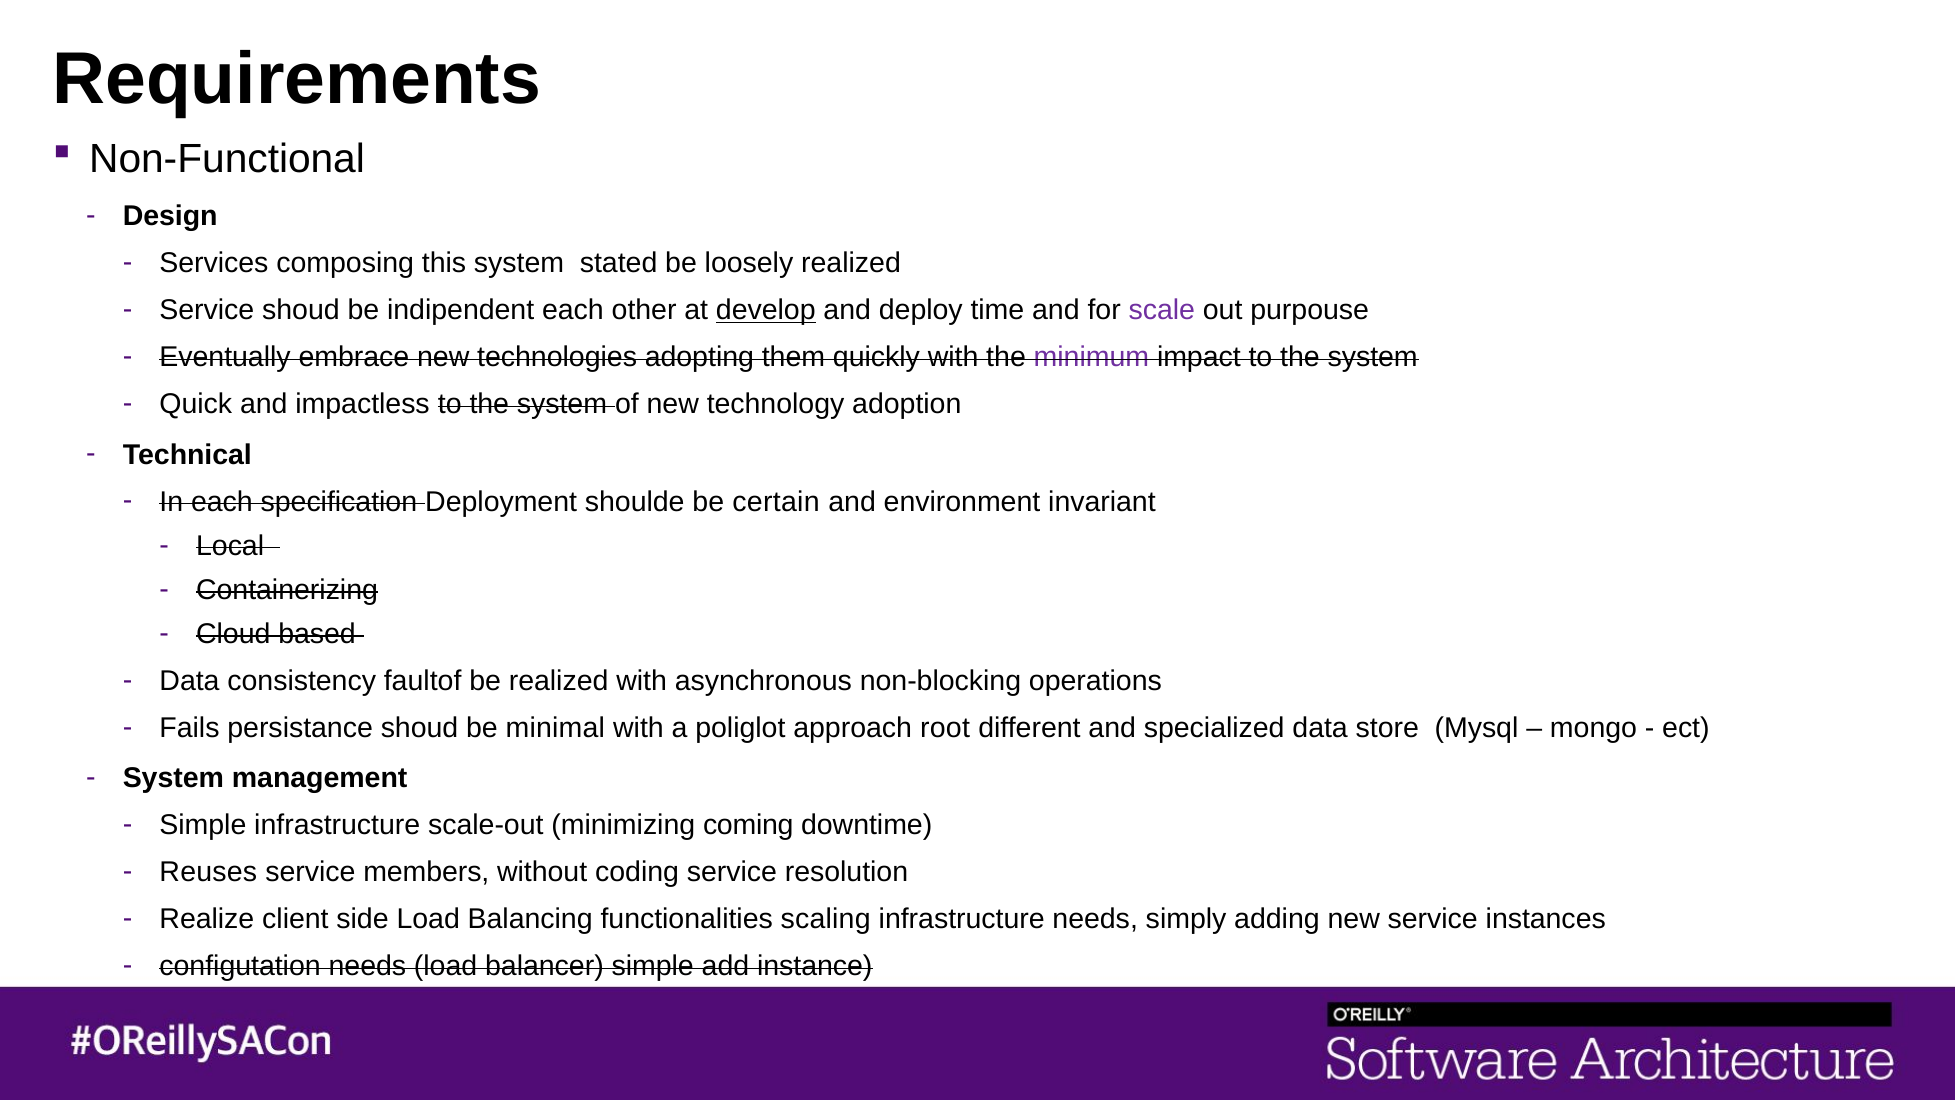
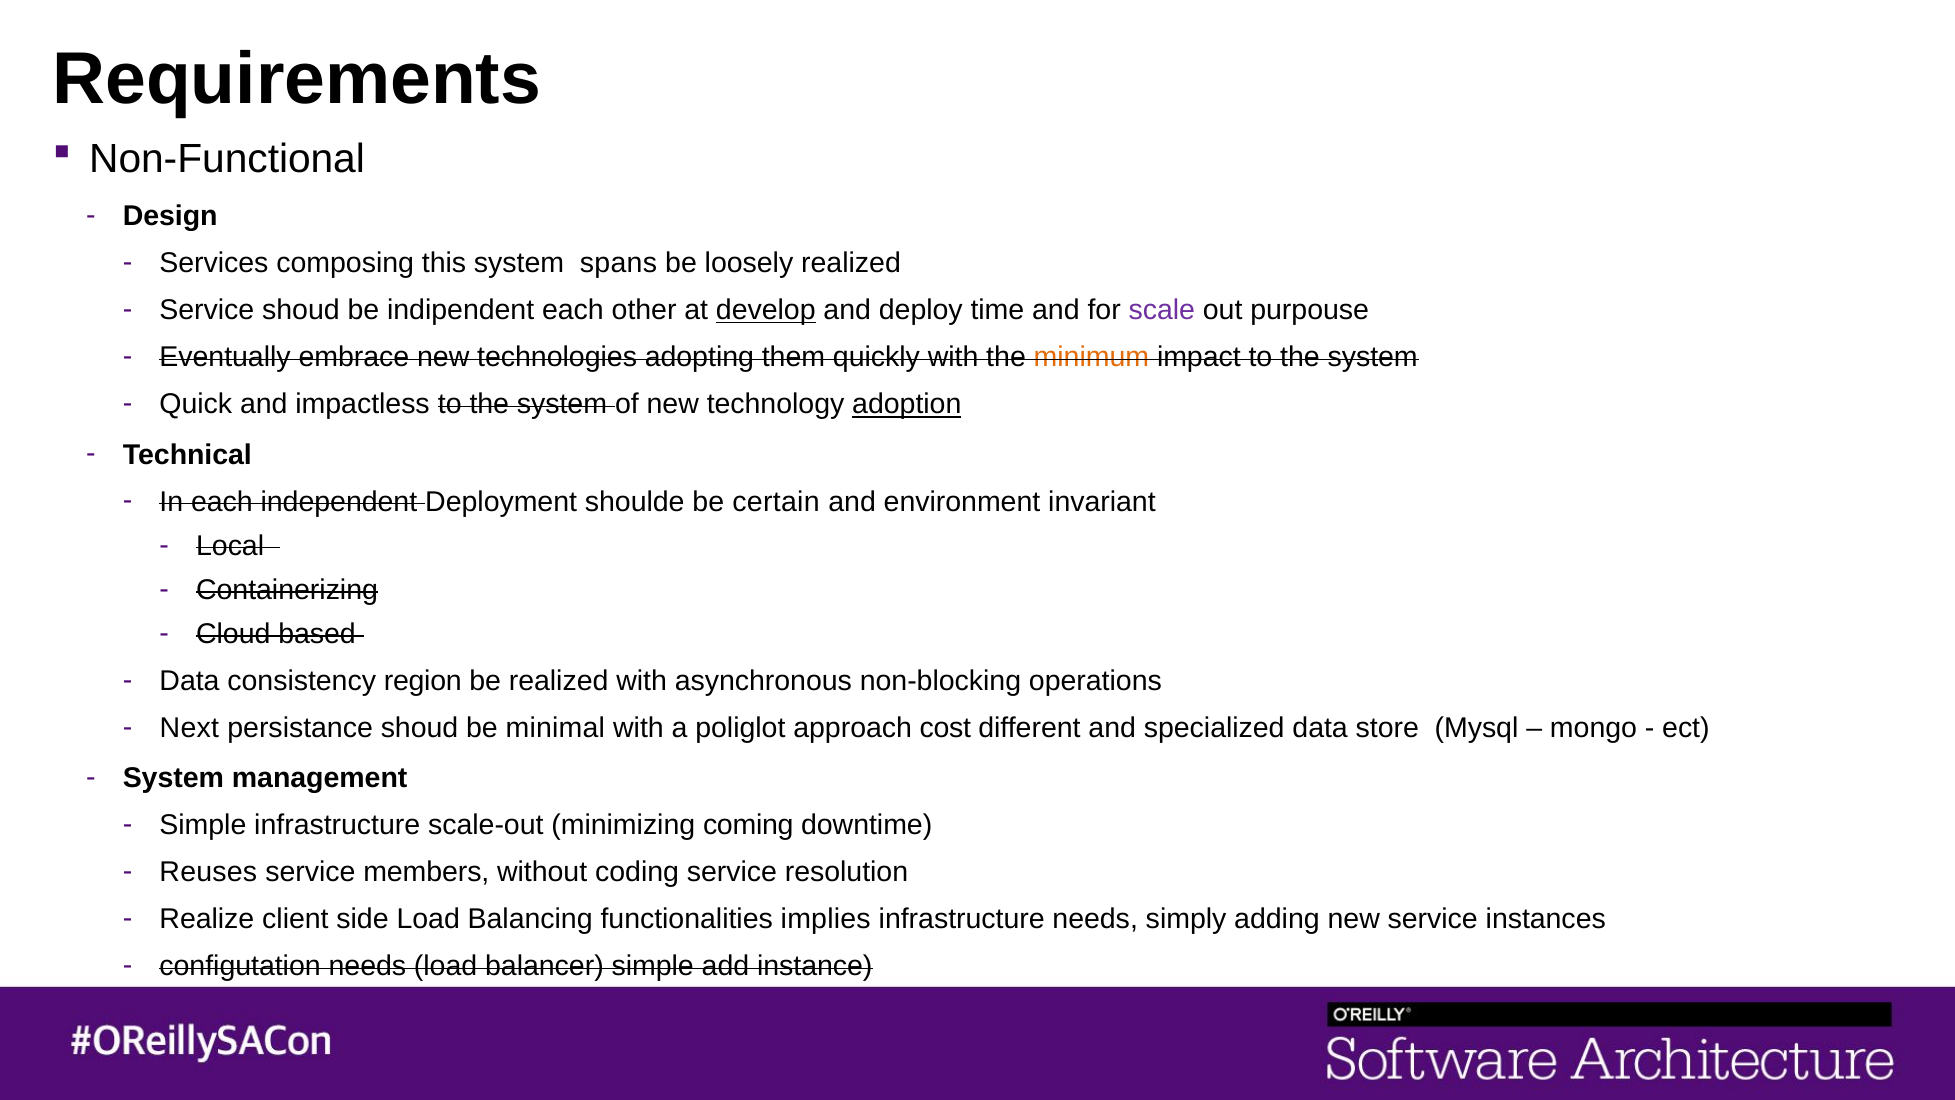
stated: stated -> spans (618, 263)
minimum colour: purple -> orange (1091, 357)
adoption underline: none -> present (907, 404)
specification: specification -> independent (339, 502)
faultof: faultof -> region (423, 681)
Fails: Fails -> Next (189, 728)
root: root -> cost (945, 728)
scaling: scaling -> implies (826, 919)
